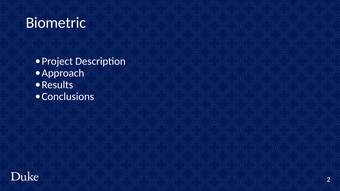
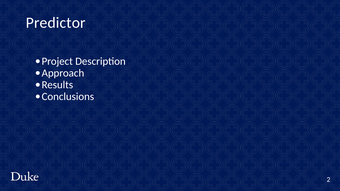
Biometric: Biometric -> Predictor (56, 23)
